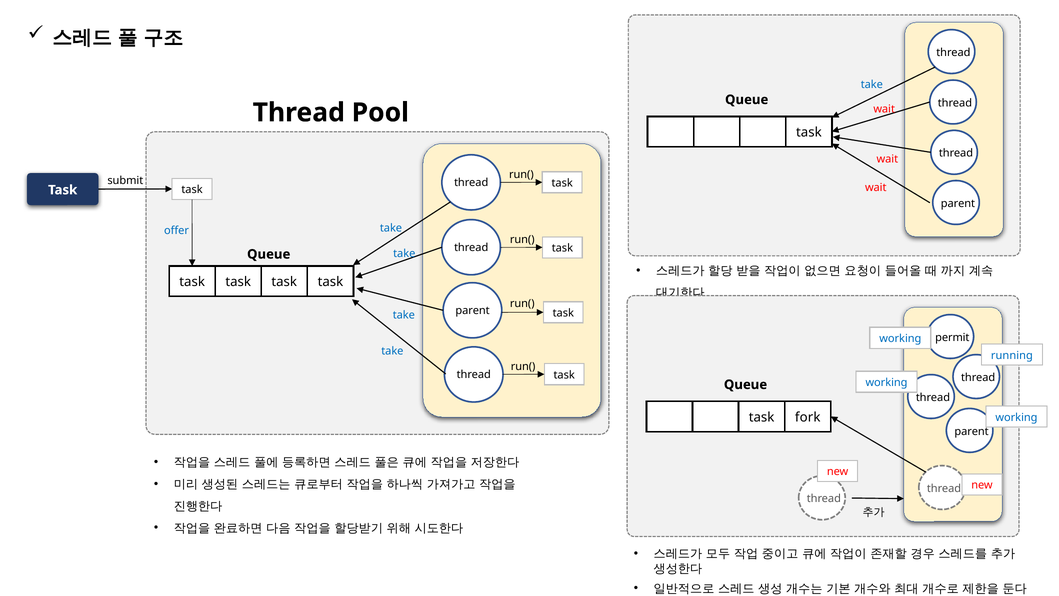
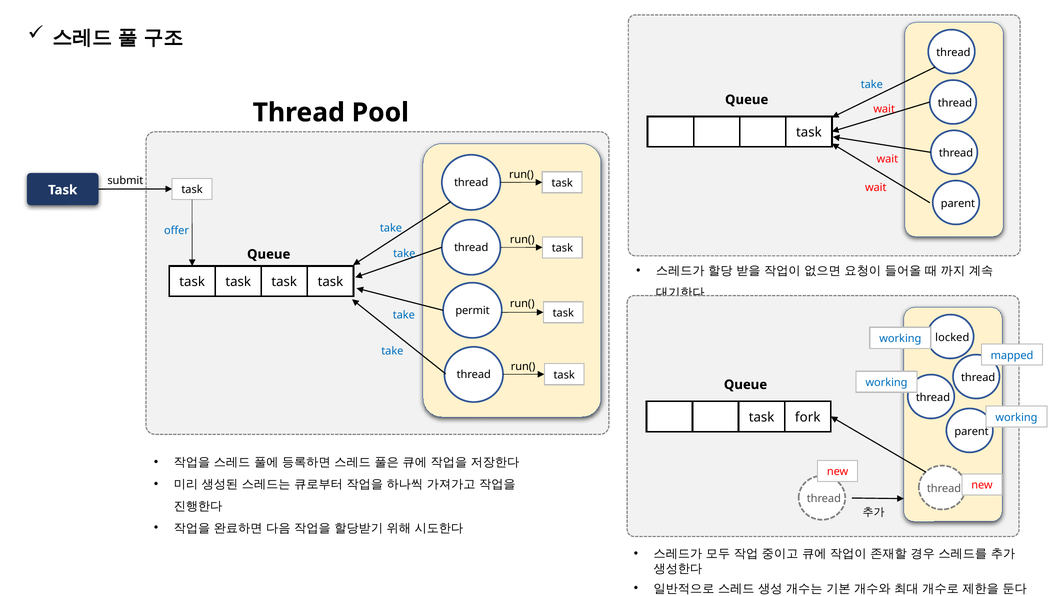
parent: parent -> permit (473, 310)
permit: permit -> locked (952, 337)
running: running -> mapped (1012, 355)
